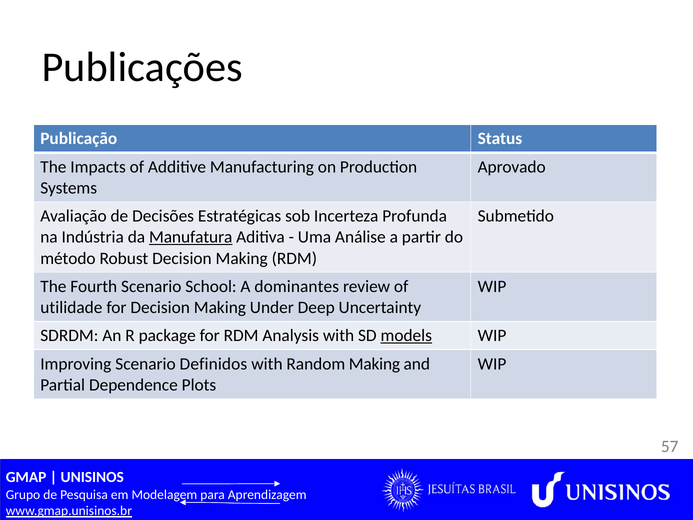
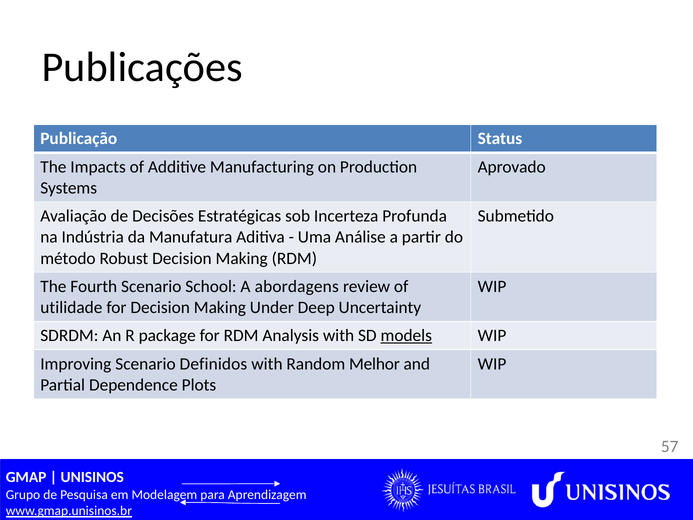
Manufatura underline: present -> none (191, 237)
dominantes: dominantes -> abordagens (297, 286)
Random Making: Making -> Melhor (374, 364)
